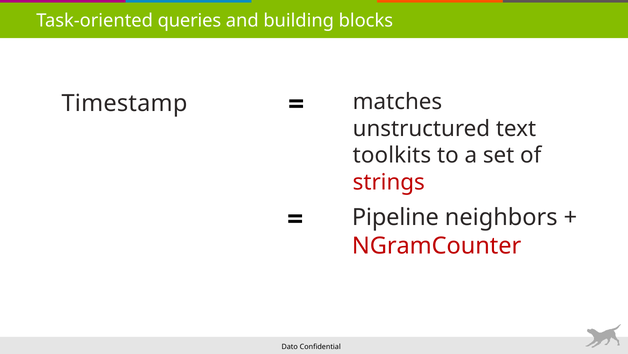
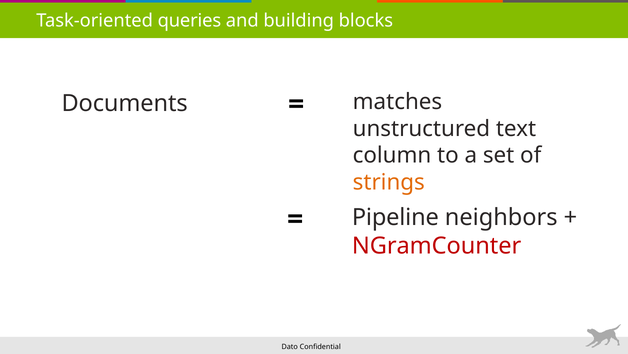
Timestamp: Timestamp -> Documents (125, 104)
toolkits: toolkits -> column (392, 155)
strings colour: red -> orange (389, 182)
